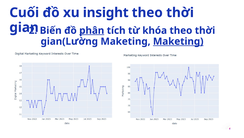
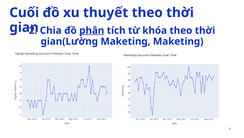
insight: insight -> thuyết (106, 13)
Biến: Biến -> Chia (51, 30)
Maketing underline: present -> none (178, 41)
